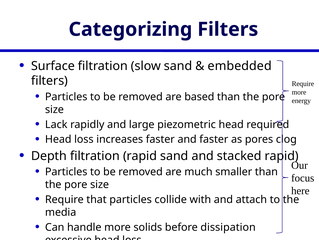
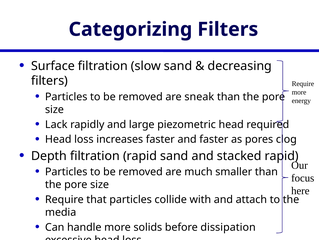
embedded: embedded -> decreasing (240, 66)
based: based -> sneak (199, 96)
